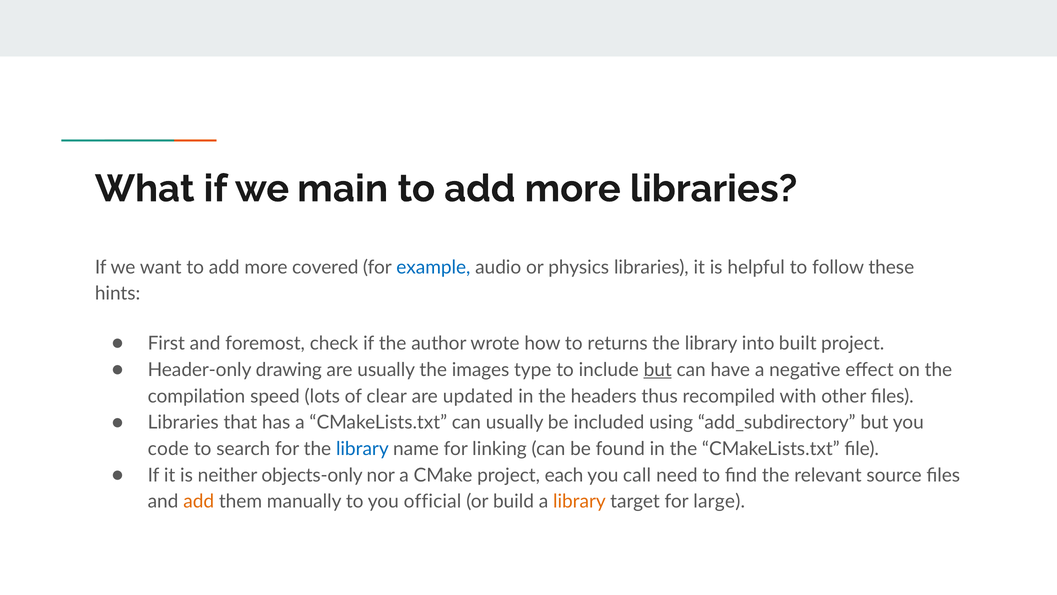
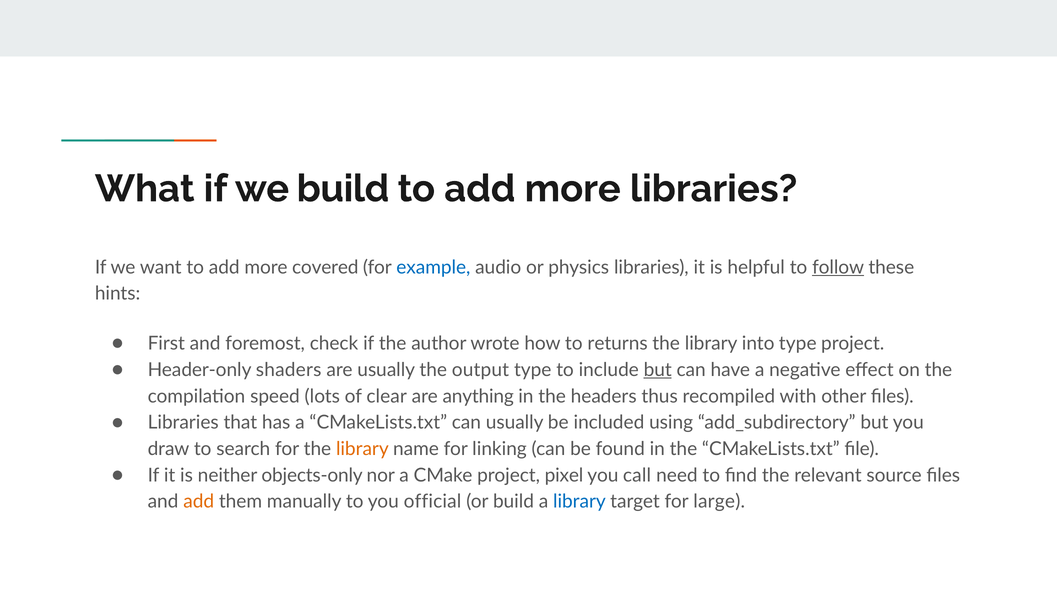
we main: main -> build (343, 189)
follow underline: none -> present (838, 267)
into built: built -> type (798, 343)
drawing: drawing -> shaders (289, 370)
images: images -> output (480, 370)
updated: updated -> anything (478, 396)
code: code -> draw (169, 449)
library colour: blue -> orange (362, 449)
each: each -> pixel (564, 475)
library colour: orange -> blue (579, 501)
